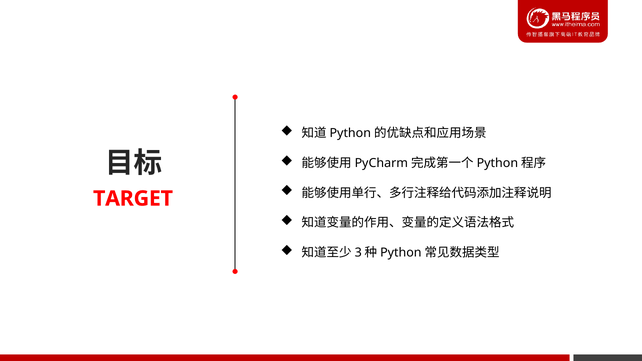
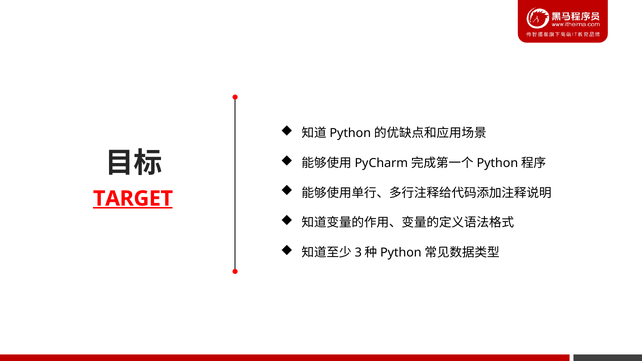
TARGET underline: none -> present (133, 199)
